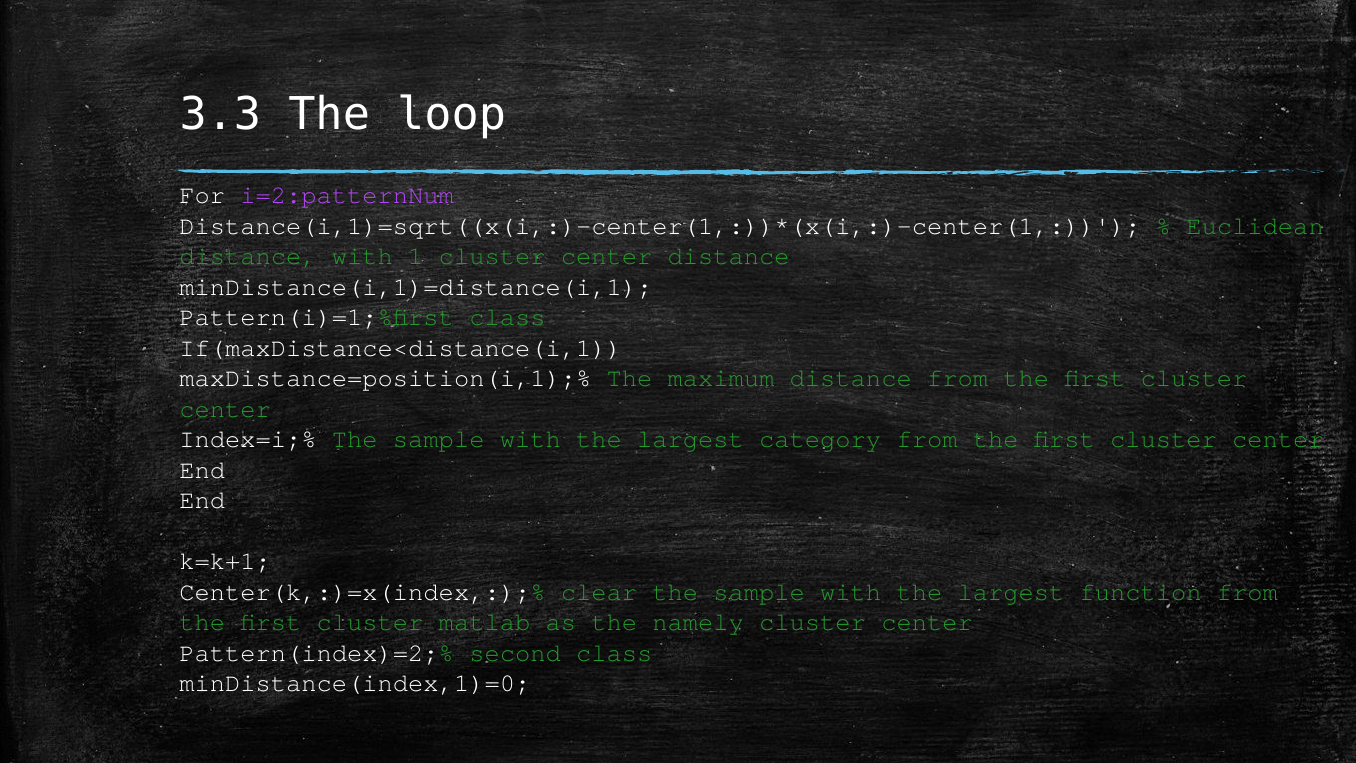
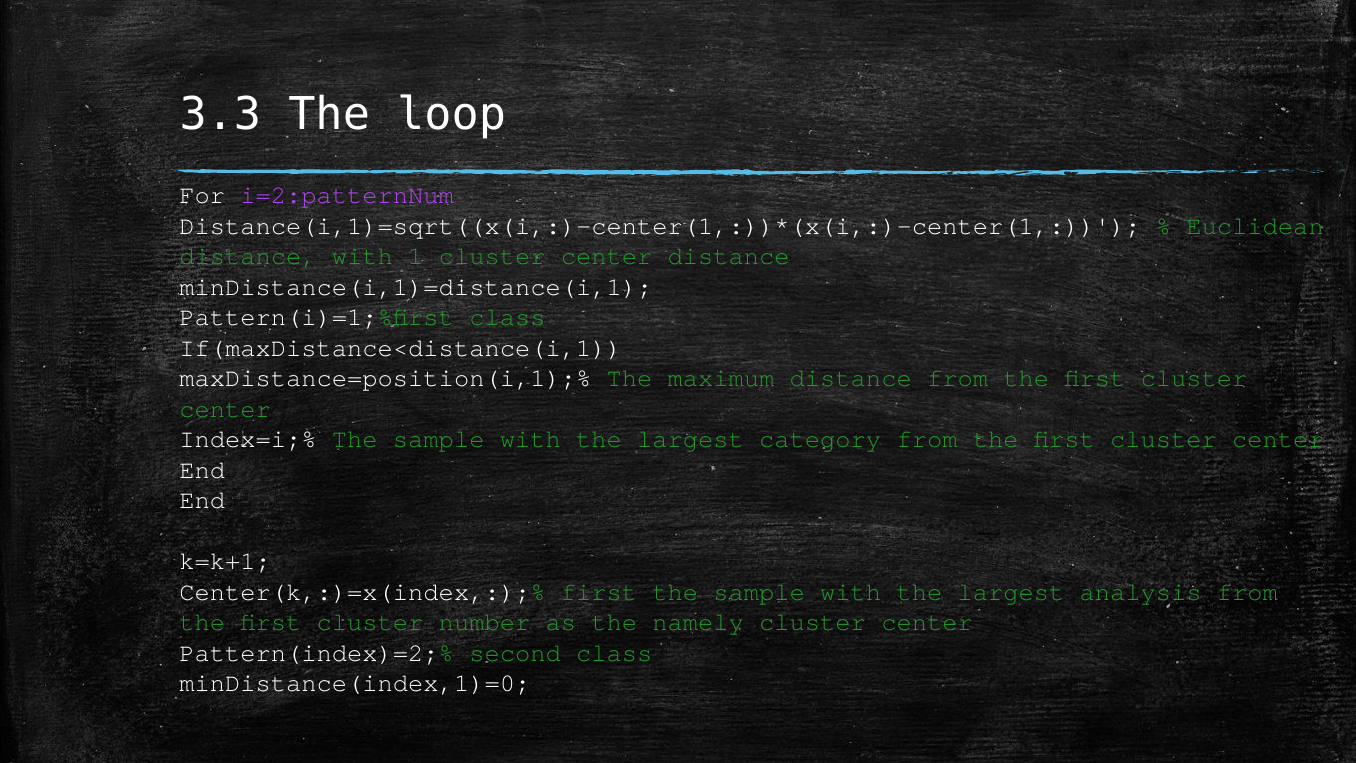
Center(k,:)=x(index,:);% clear: clear -> first (599, 592)
function: function -> analysis (1141, 592)
matlab: matlab -> number (485, 622)
